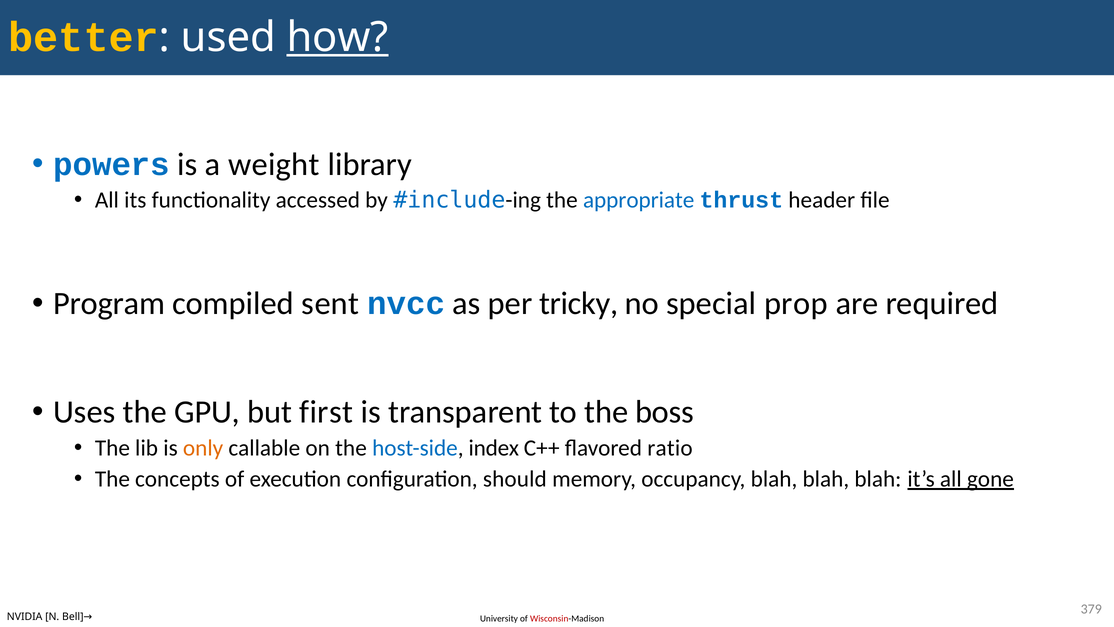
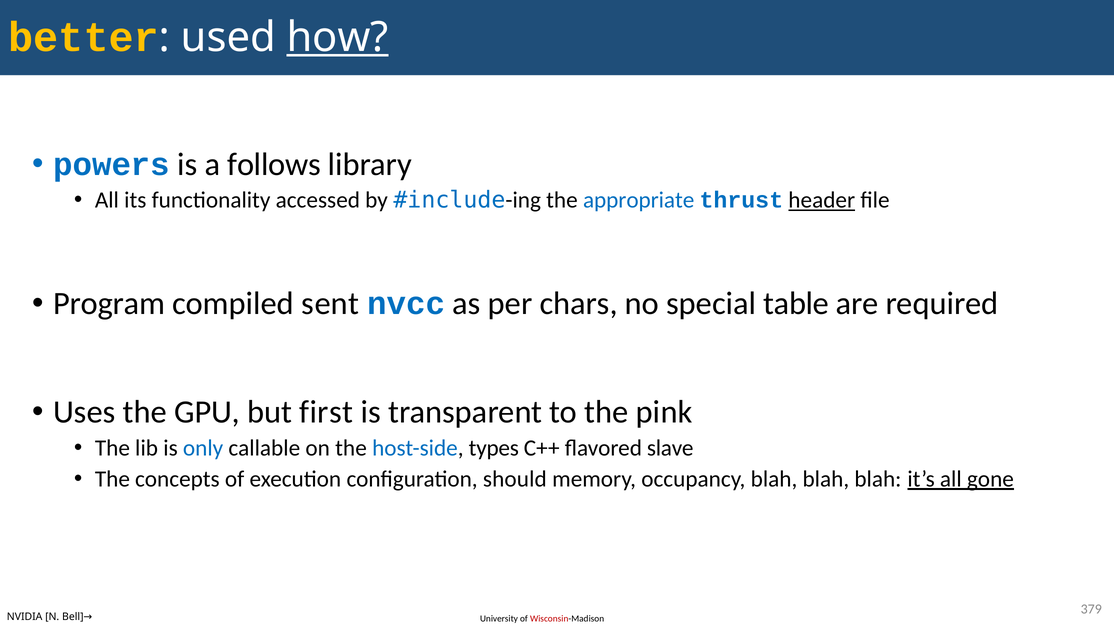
weight: weight -> follows (274, 164)
header underline: none -> present (822, 200)
tricky: tricky -> chars (579, 304)
prop: prop -> table (796, 304)
boss: boss -> pink (664, 412)
only colour: orange -> blue (203, 448)
index: index -> types (494, 448)
ratio: ratio -> slave (670, 448)
